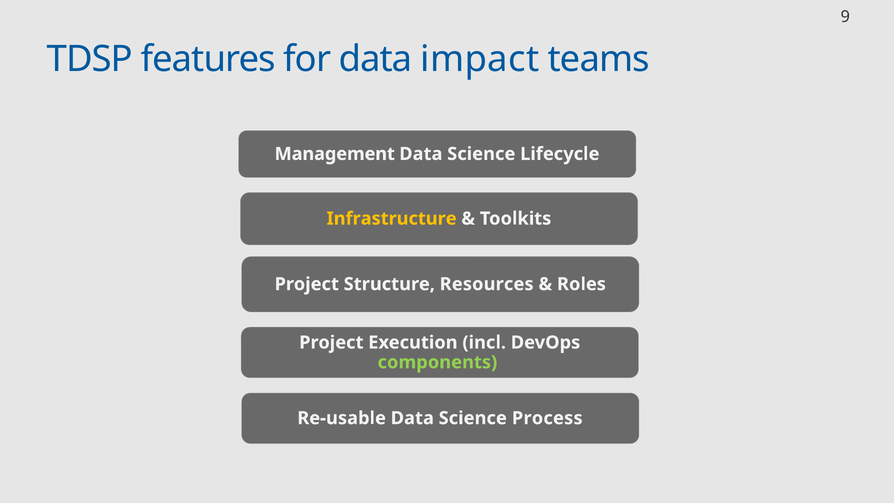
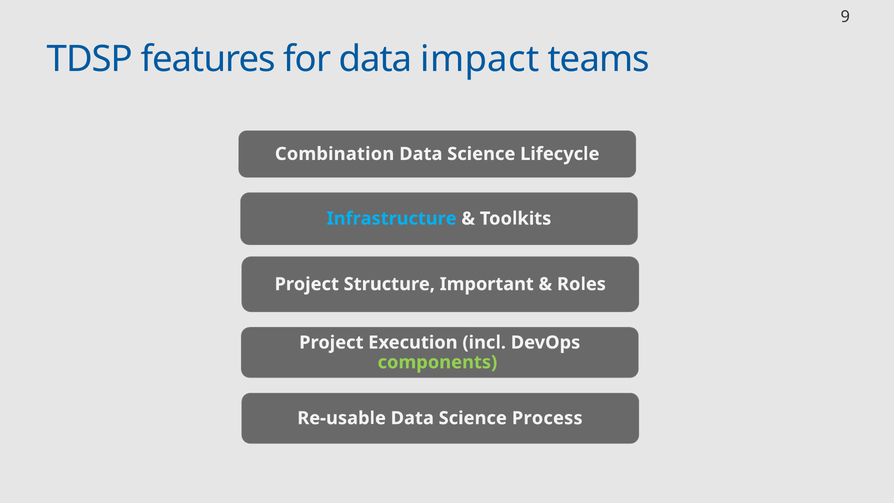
Management: Management -> Combination (335, 154)
Infrastructure colour: yellow -> light blue (392, 219)
Resources: Resources -> Important (487, 284)
